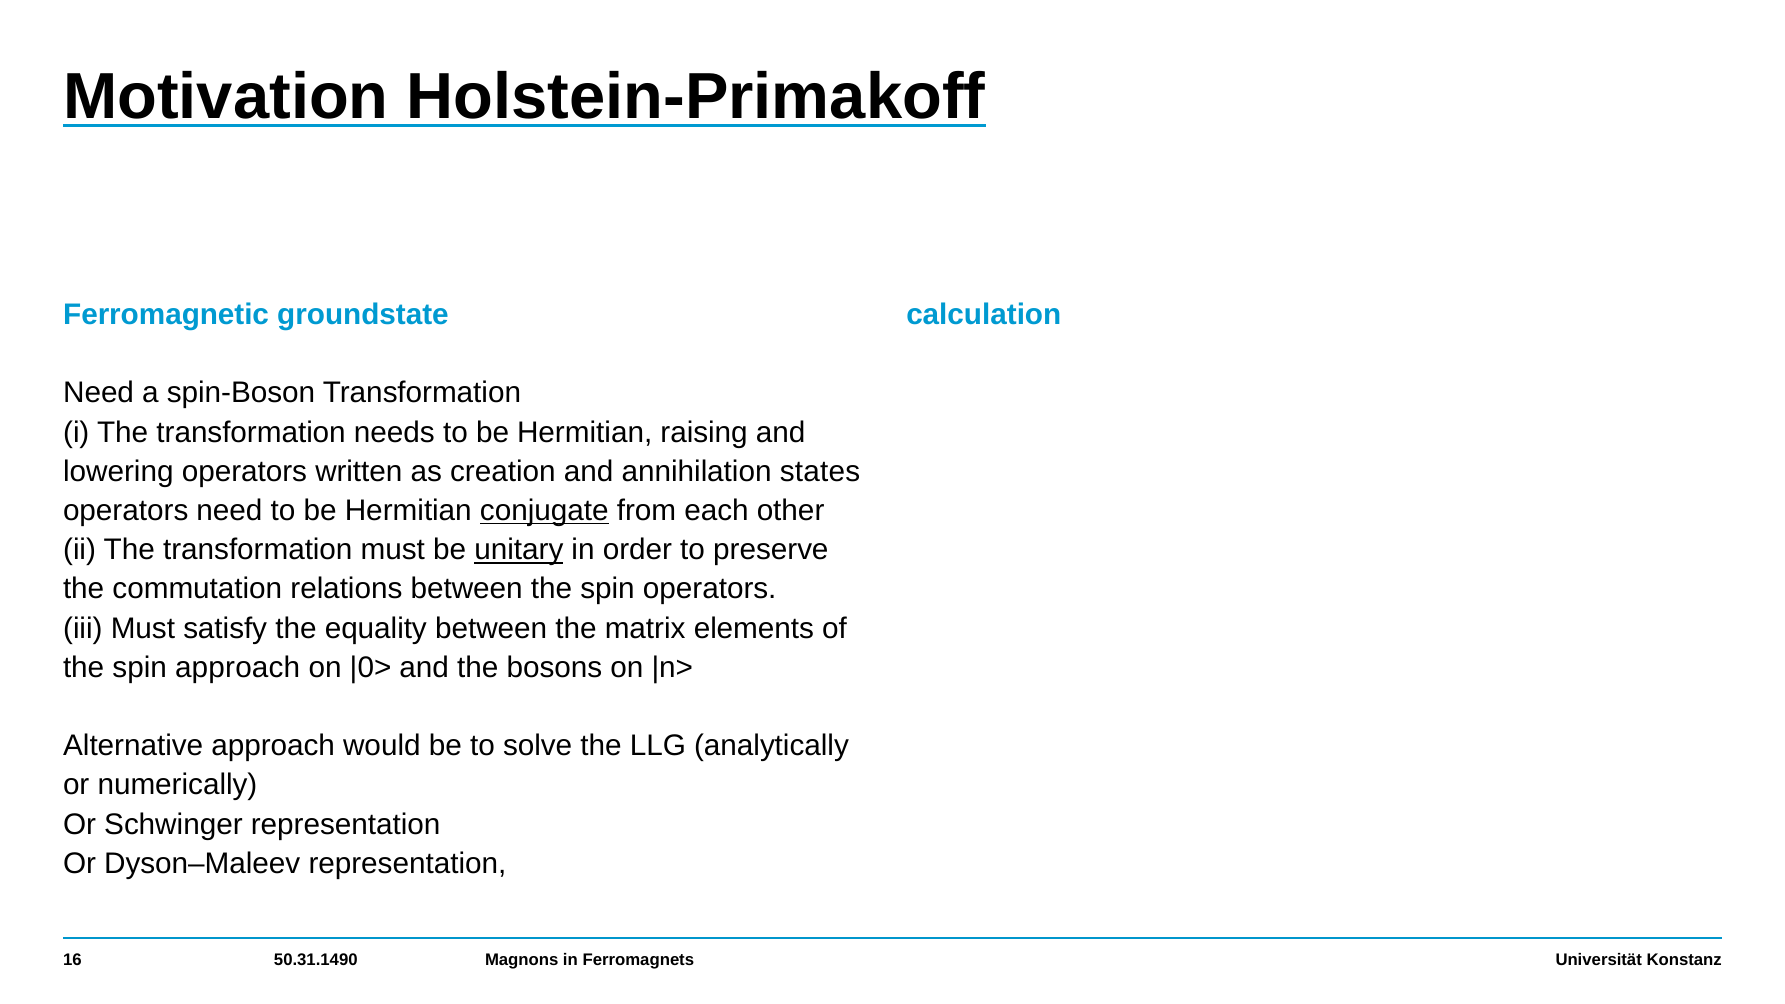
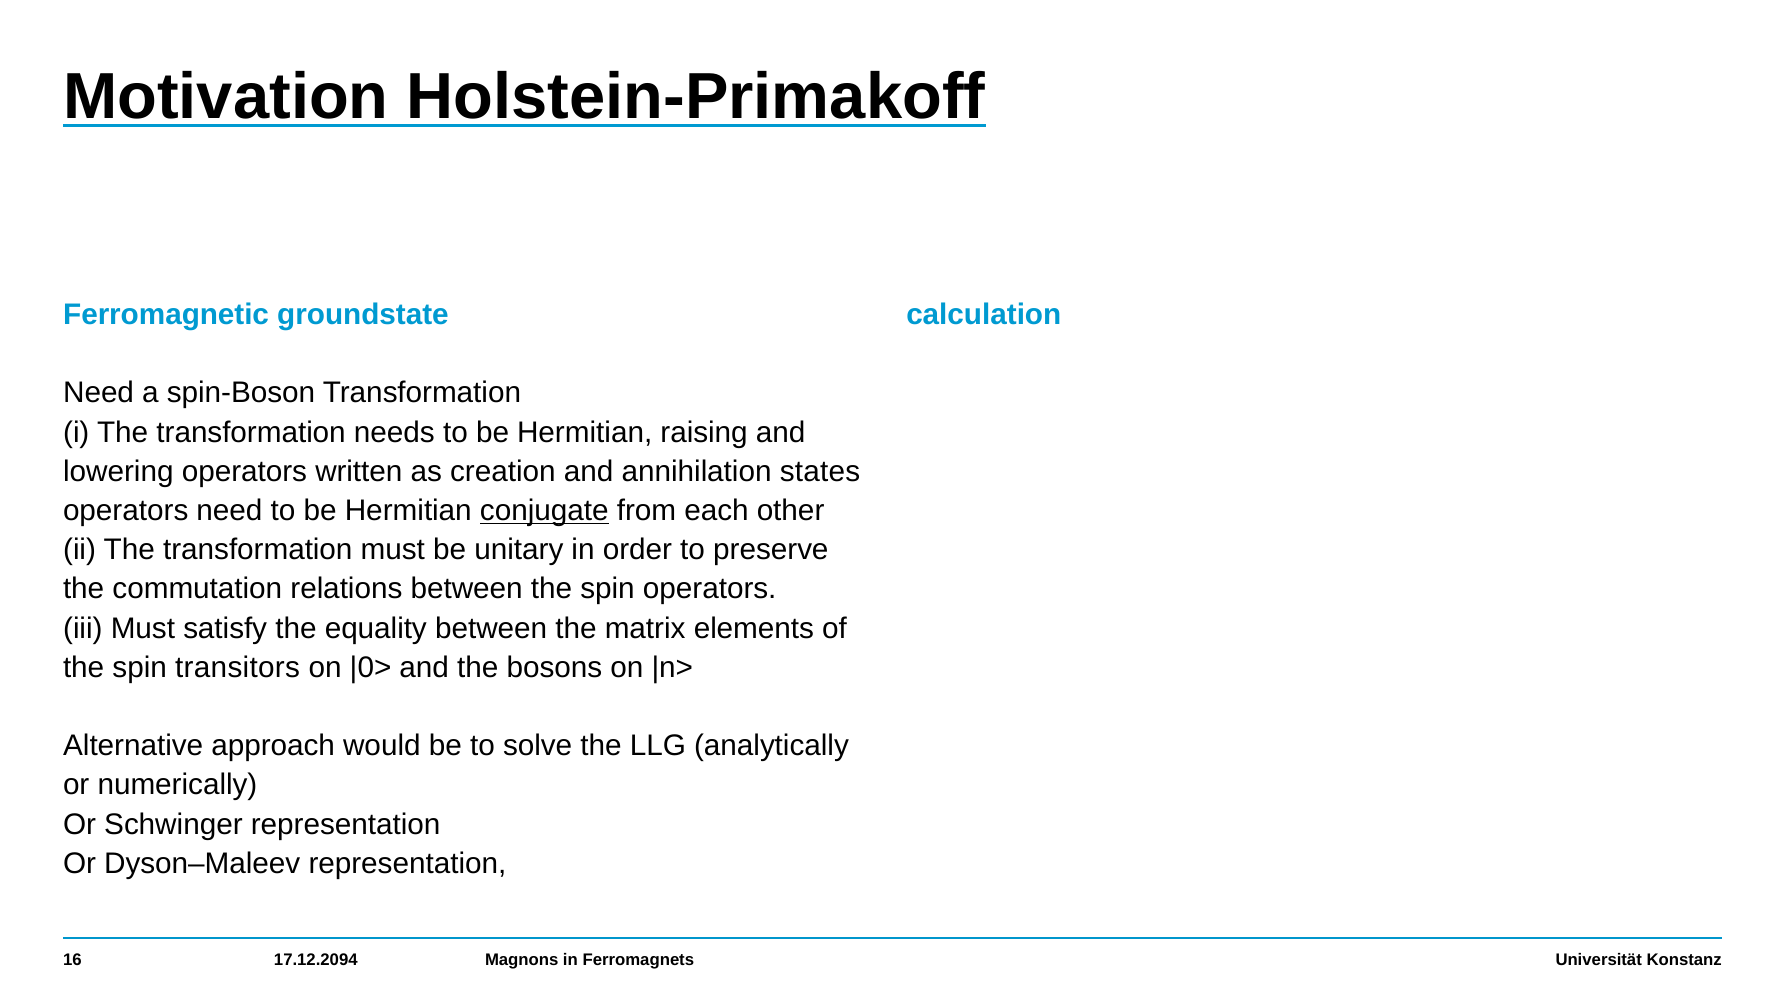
unitary underline: present -> none (519, 550)
spin approach: approach -> transitors (238, 668)
50.31.1490: 50.31.1490 -> 17.12.2094 (316, 960)
